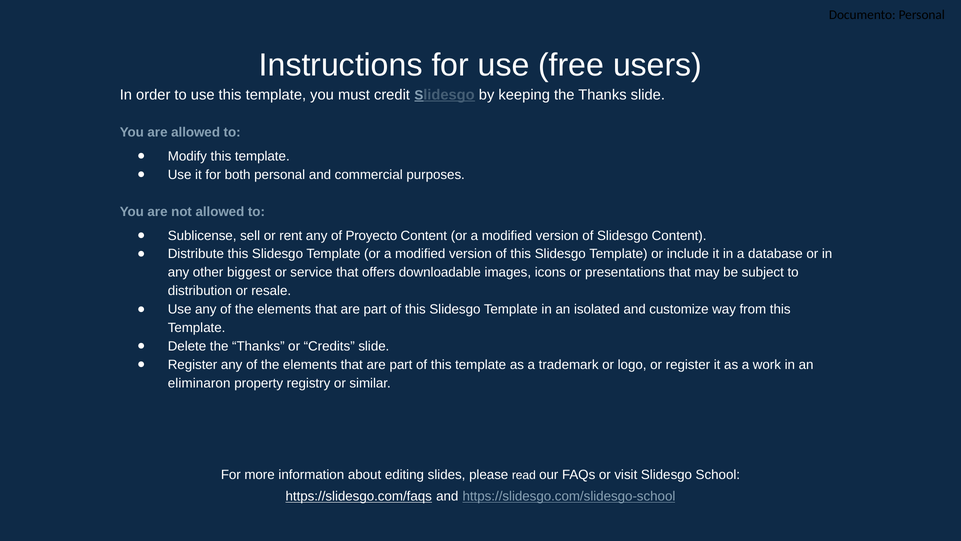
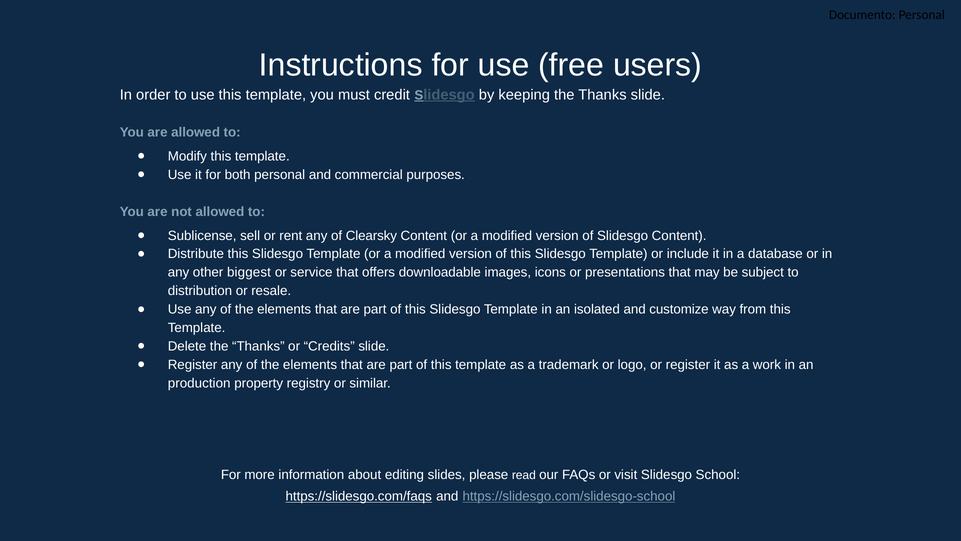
Proyecto: Proyecto -> Clearsky (371, 235)
eliminaron: eliminaron -> production (199, 383)
